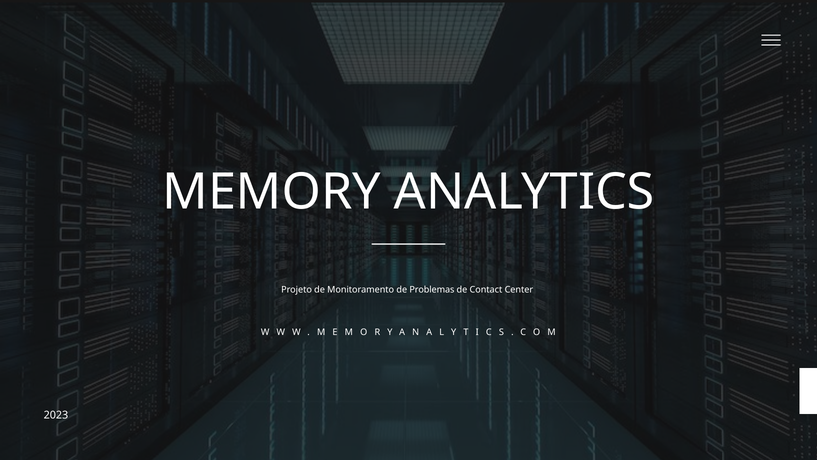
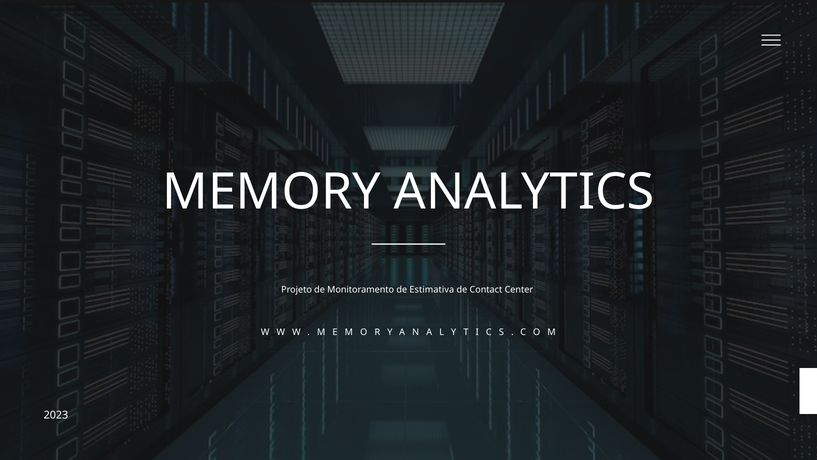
Problemas: Problemas -> Estimativa (432, 290)
